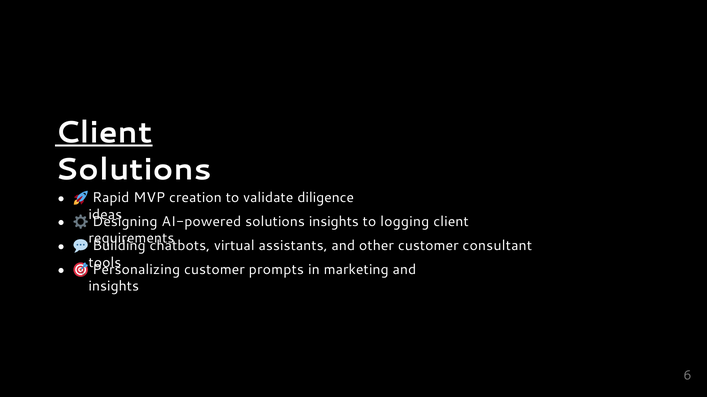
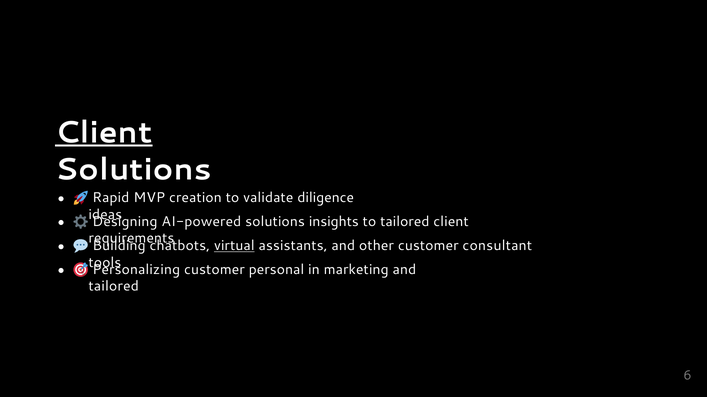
to logging: logging -> tailored (405, 222)
virtual underline: none -> present (234, 246)
prompts: prompts -> personal (276, 270)
insights: insights -> tailored (114, 287)
